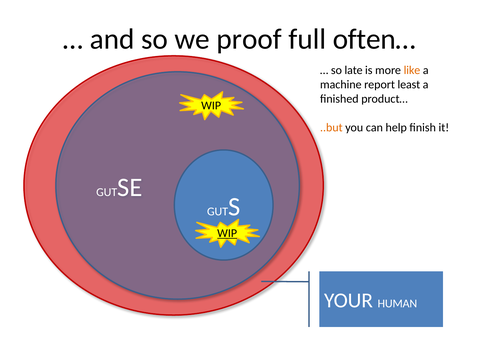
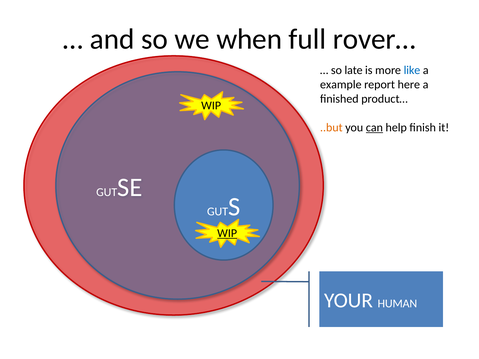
proof: proof -> when (249, 39)
often…: often… -> rover… (374, 39)
like colour: orange -> blue (412, 70)
machine: machine -> example (341, 85)
least: least -> here (409, 85)
can underline: none -> present (374, 128)
